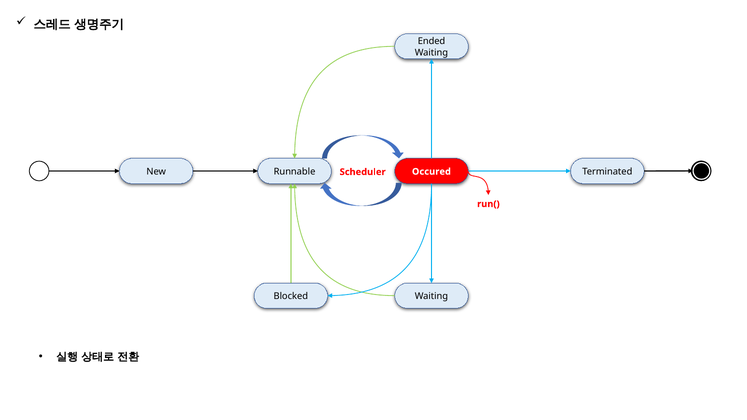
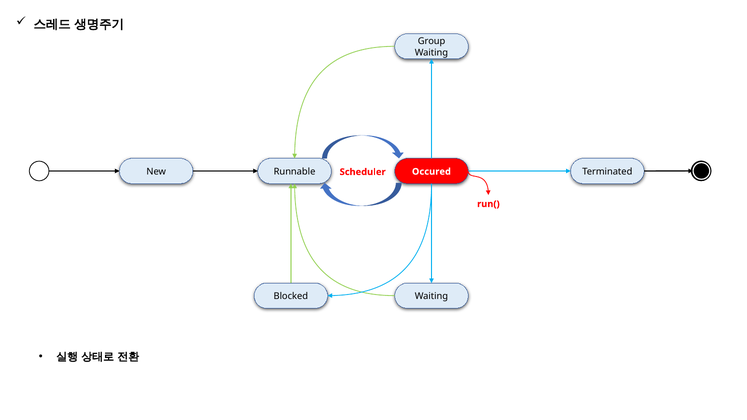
Ended: Ended -> Group (432, 41)
